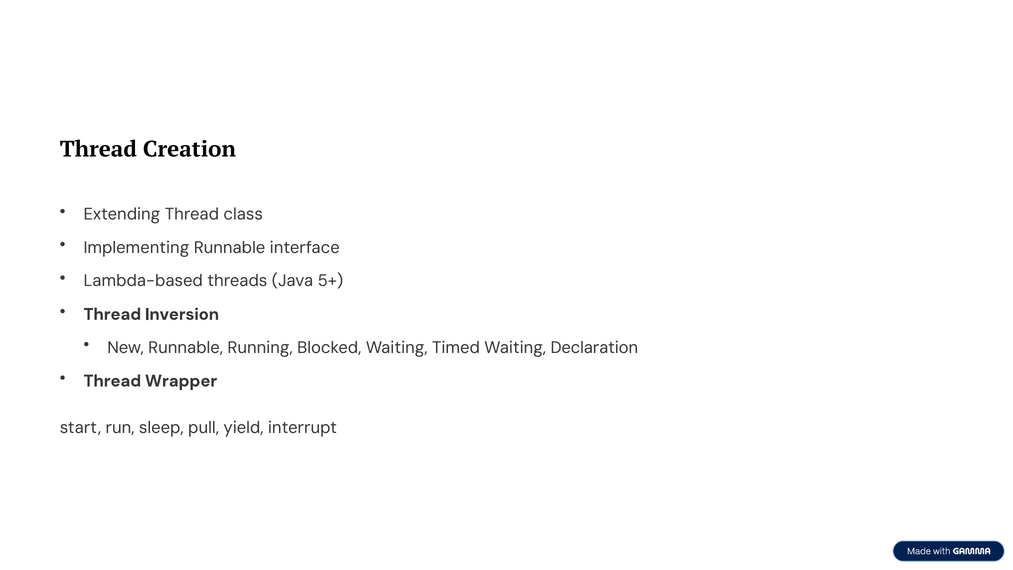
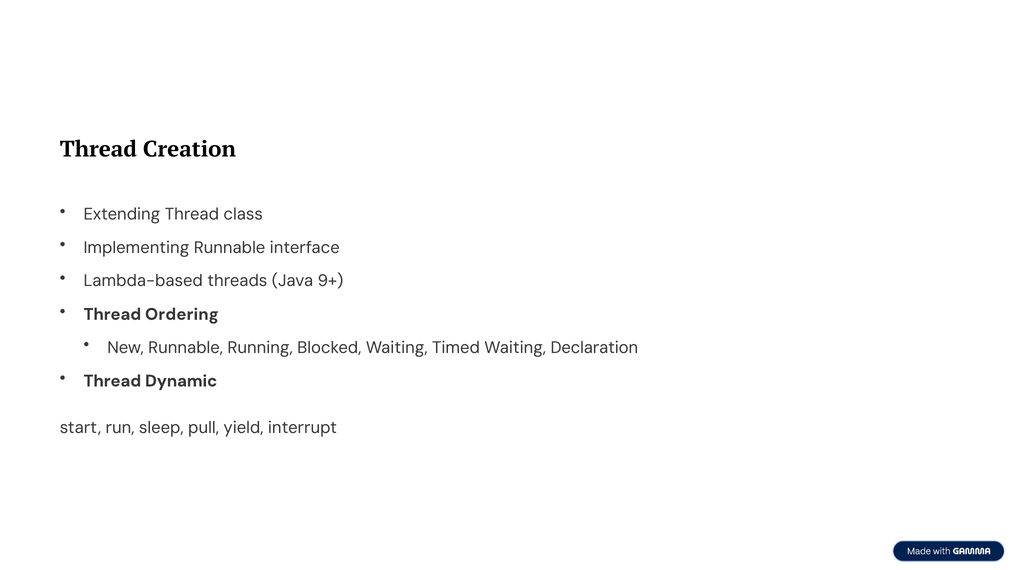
5+: 5+ -> 9+ (331, 281)
Inversion: Inversion -> Ordering (182, 314)
Wrapper: Wrapper -> Dynamic (181, 381)
